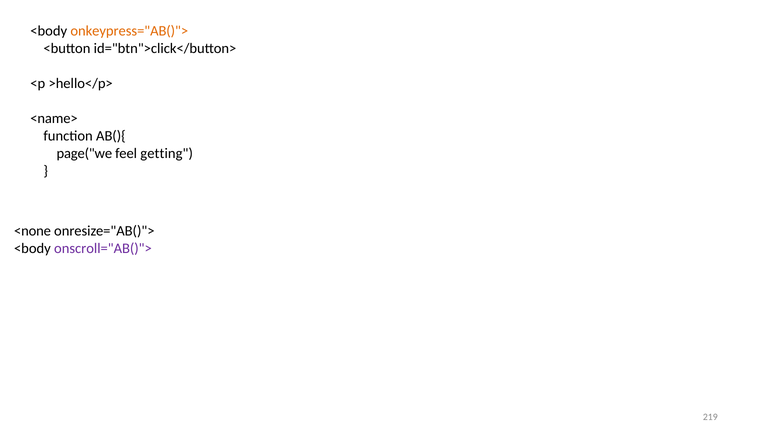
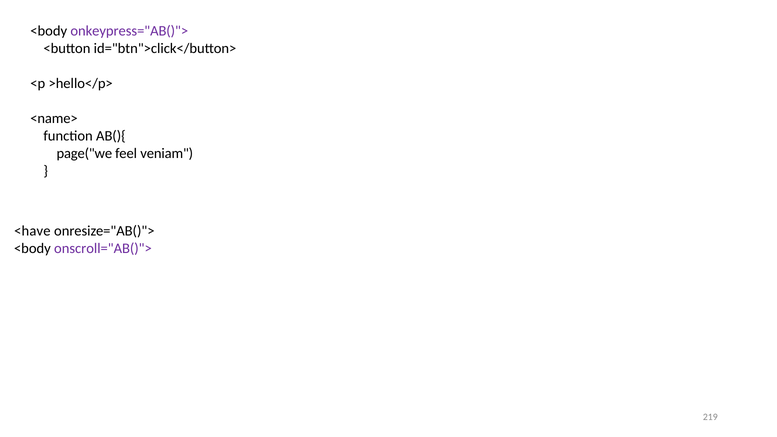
onkeypress="AB()"> colour: orange -> purple (129, 31)
getting: getting -> veniam (167, 153)
<none: <none -> <have (32, 231)
